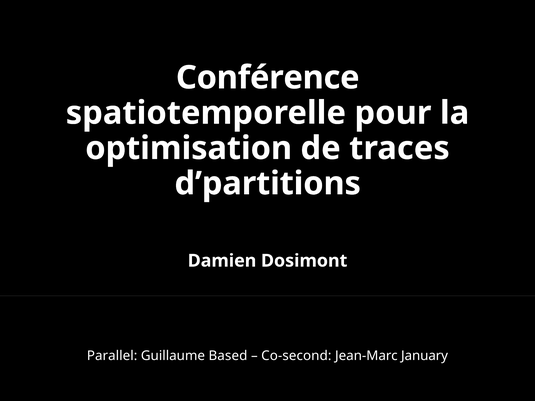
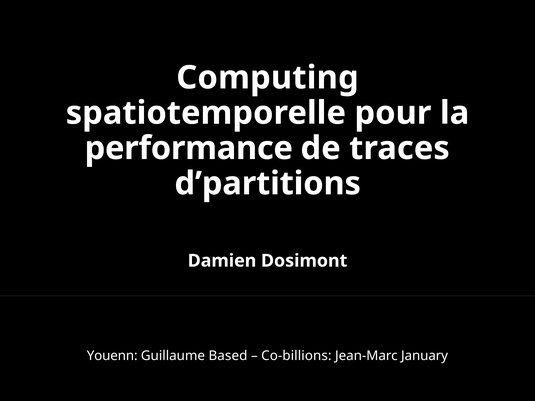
Conférence: Conférence -> Computing (267, 78)
optimisation: optimisation -> performance (189, 148)
Parallel: Parallel -> Youenn (112, 356)
Co-second: Co-second -> Co-billions (296, 356)
